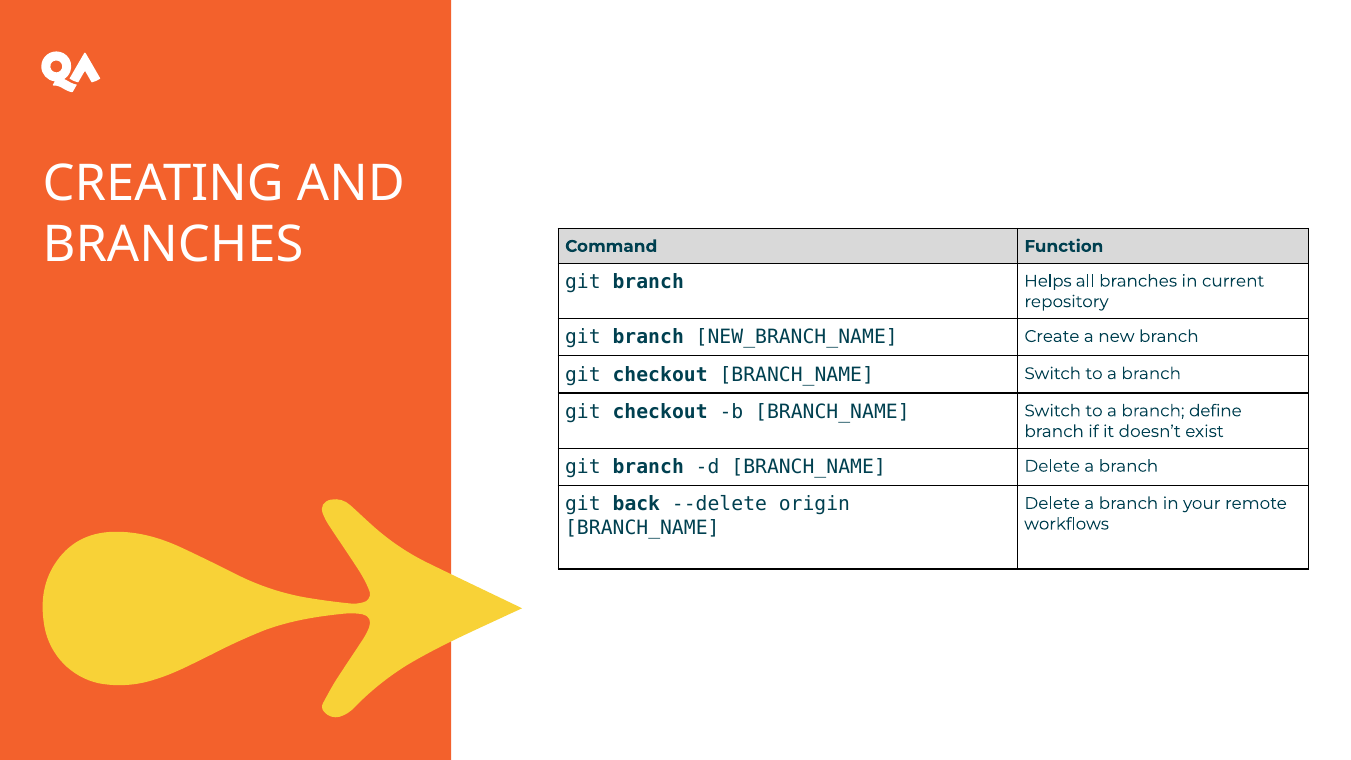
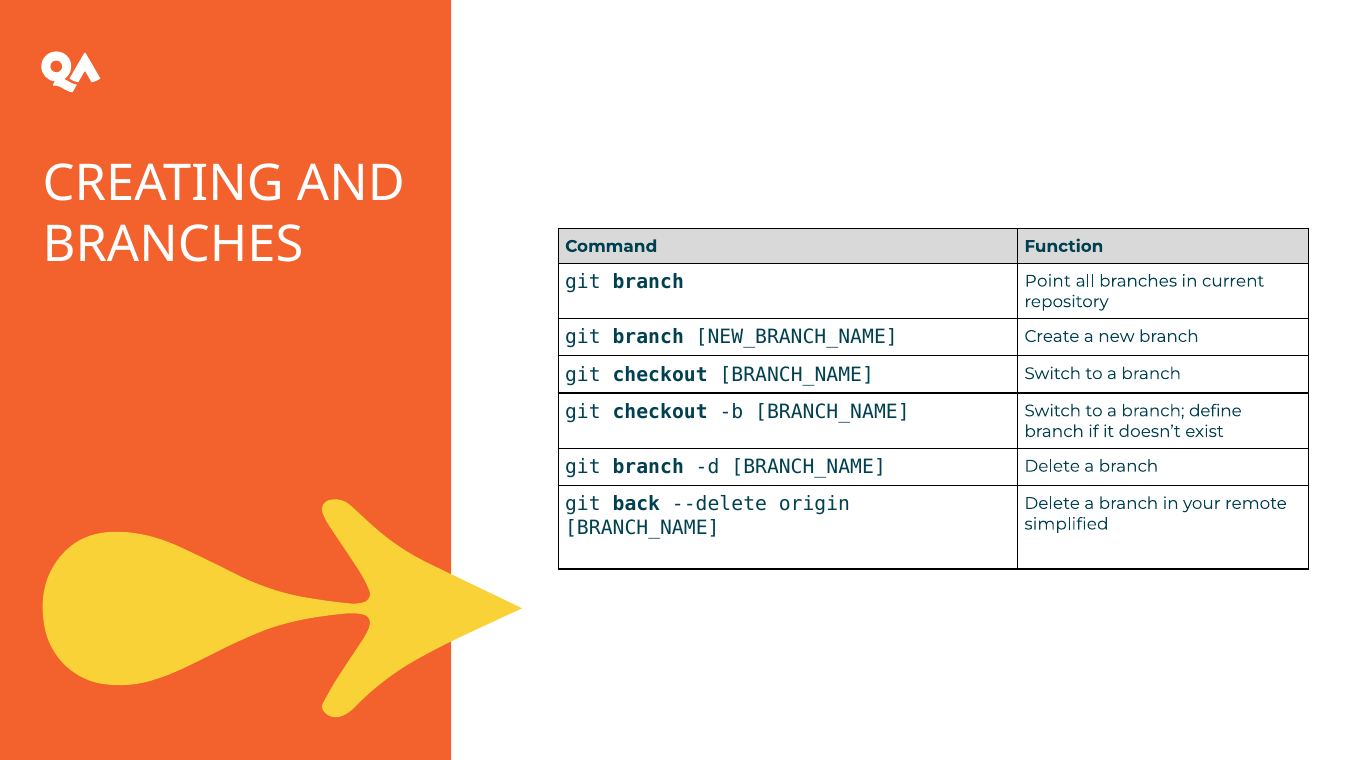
Helps: Helps -> Point (1048, 281)
workflows: workflows -> simplified (1066, 524)
